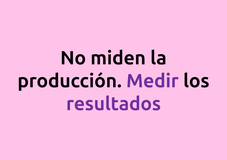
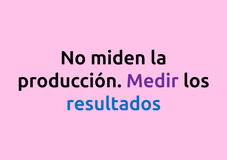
resultados colour: purple -> blue (114, 104)
